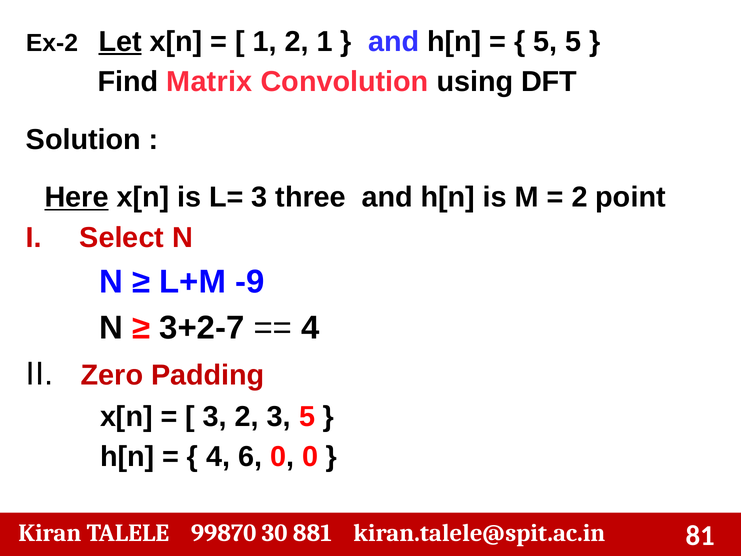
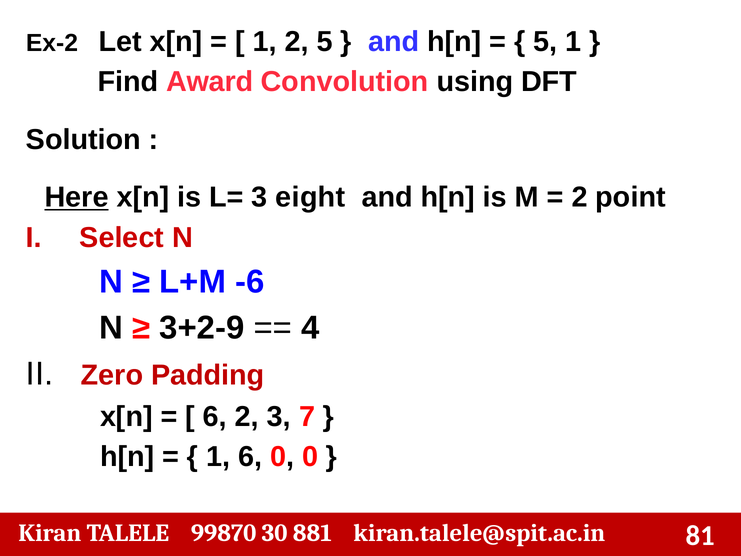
Let underline: present -> none (120, 42)
2 1: 1 -> 5 (325, 42)
5 5: 5 -> 1 (573, 42)
Matrix: Matrix -> Award (210, 82)
three: three -> eight (310, 197)
-9: -9 -> -6 (250, 282)
3+2-7: 3+2-7 -> 3+2-9 (202, 328)
3: 3 -> 6 (215, 416)
3 5: 5 -> 7 (307, 416)
4: 4 -> 1 (218, 457)
